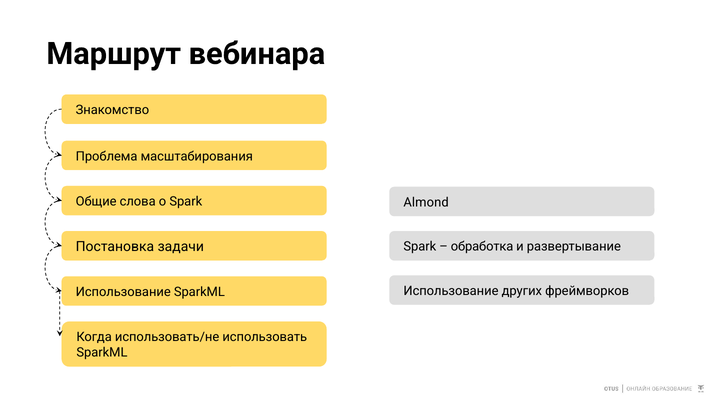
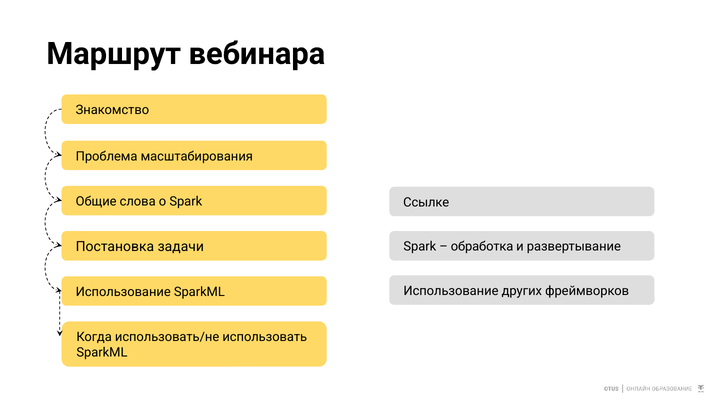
Almond: Almond -> Ссылке (426, 202)
